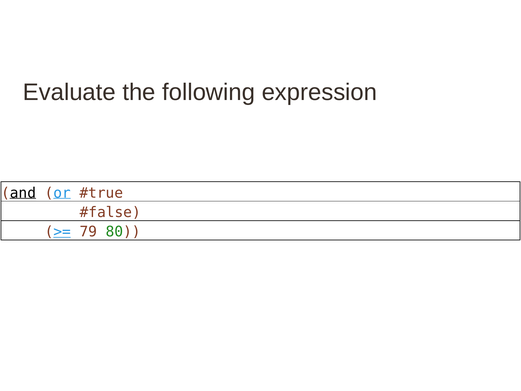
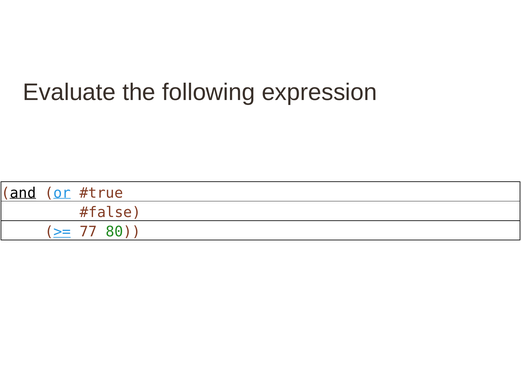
79: 79 -> 77 (88, 232)
